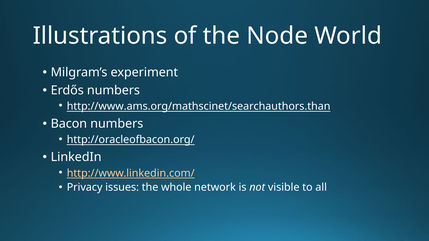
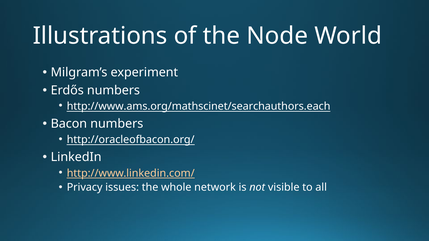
http://www.ams.org/mathscinet/searchauthors.than: http://www.ams.org/mathscinet/searchauthors.than -> http://www.ams.org/mathscinet/searchauthors.each (199, 107)
